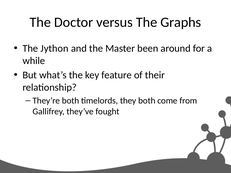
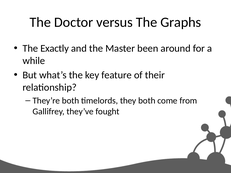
Jython: Jython -> Exactly (55, 48)
